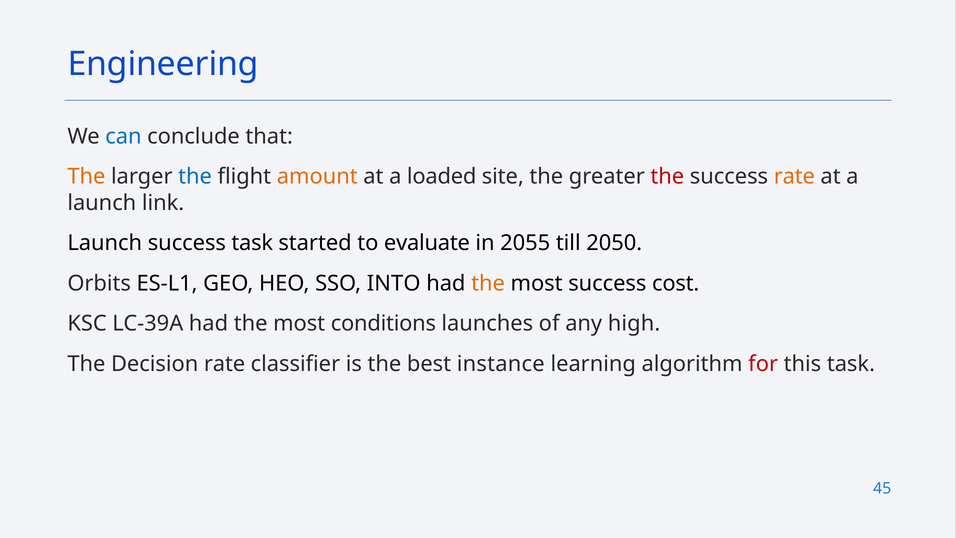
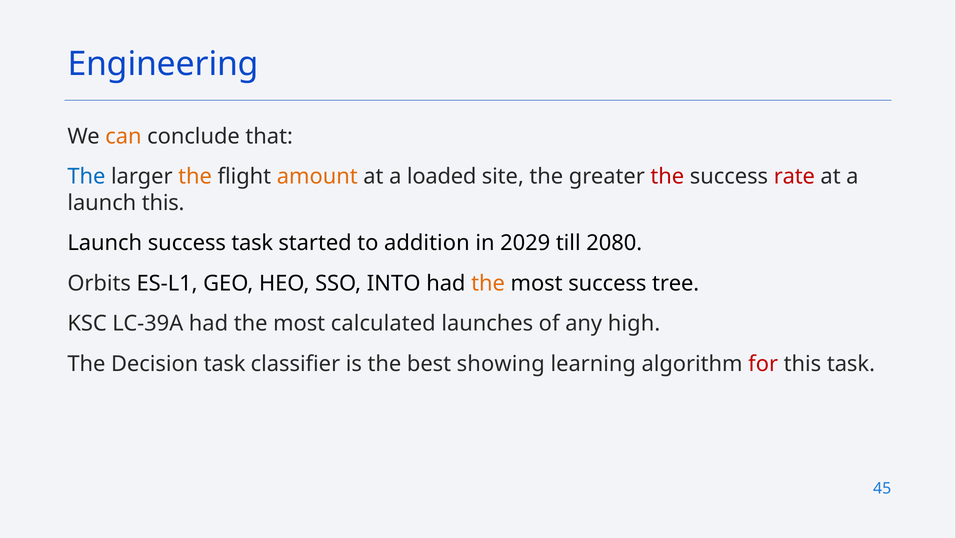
can colour: blue -> orange (123, 136)
The colour: orange -> blue (86, 177)
the colour: blue -> orange (195, 177)
rate colour: orange -> red (794, 177)
launch link: link -> this (163, 203)
evaluate: evaluate -> addition (427, 243)
2055: 2055 -> 2029 (525, 243)
2050: 2050 -> 2080 (614, 243)
cost: cost -> tree (676, 283)
conditions: conditions -> calculated (383, 323)
Decision rate: rate -> task (225, 364)
instance: instance -> showing (501, 364)
